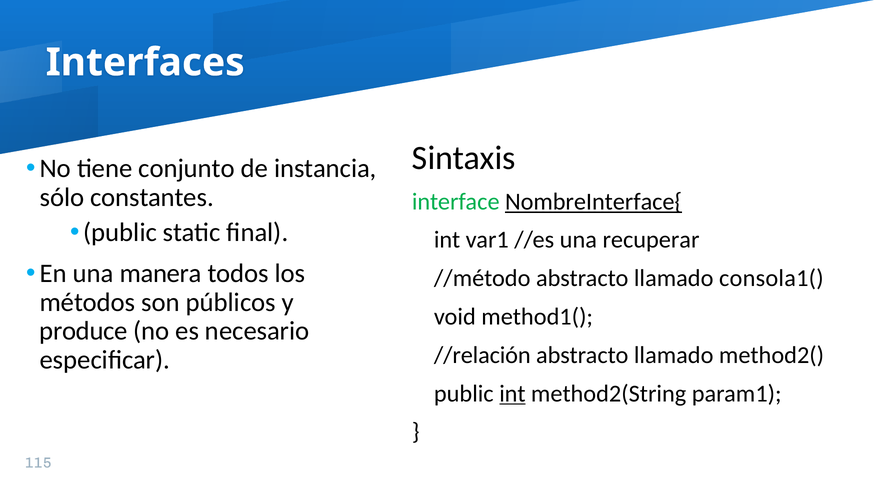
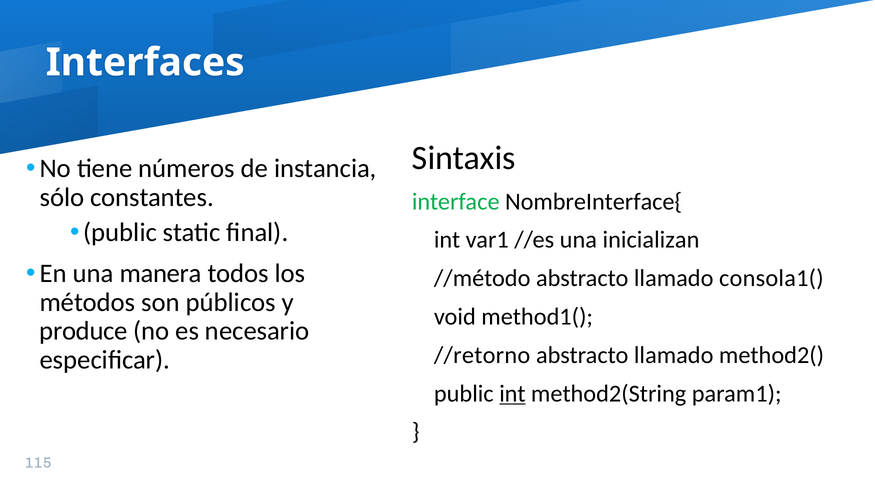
conjunto: conjunto -> números (187, 169)
NombreInterface{ underline: present -> none (594, 202)
recuperar: recuperar -> inicializan (651, 240)
//relación: //relación -> //retorno (482, 355)
